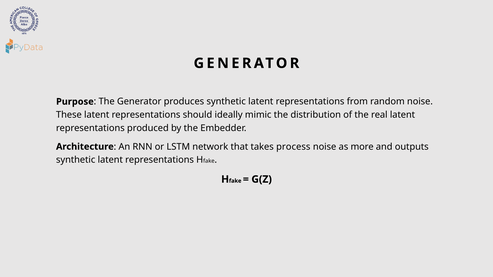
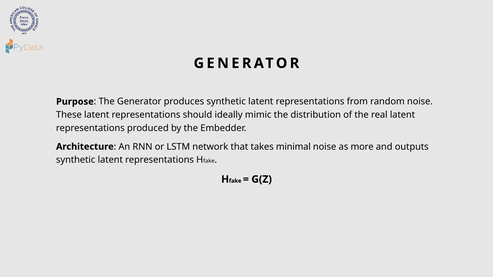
process: process -> minimal (293, 147)
